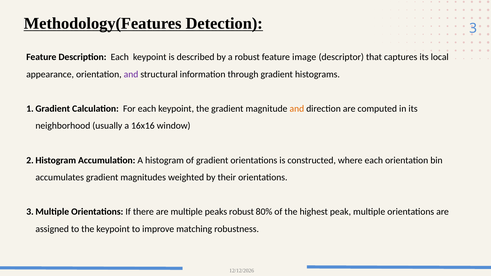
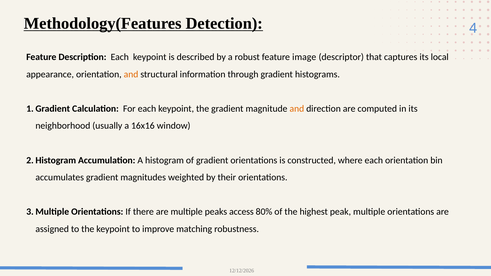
3: 3 -> 4 (473, 28)
and colour: purple -> orange (131, 74)
peaks robust: robust -> access (241, 212)
